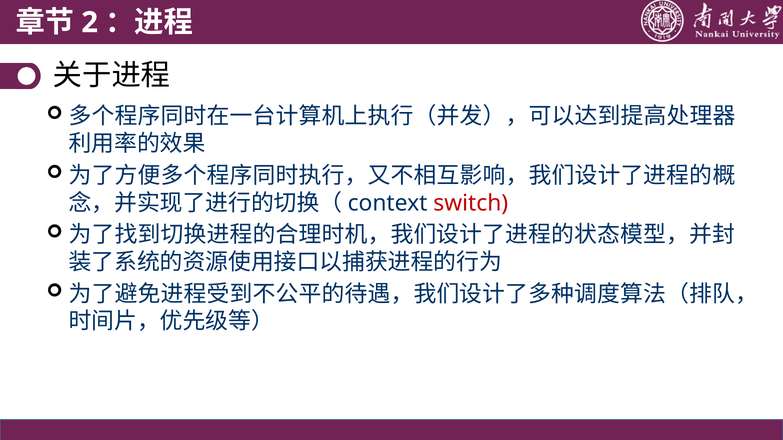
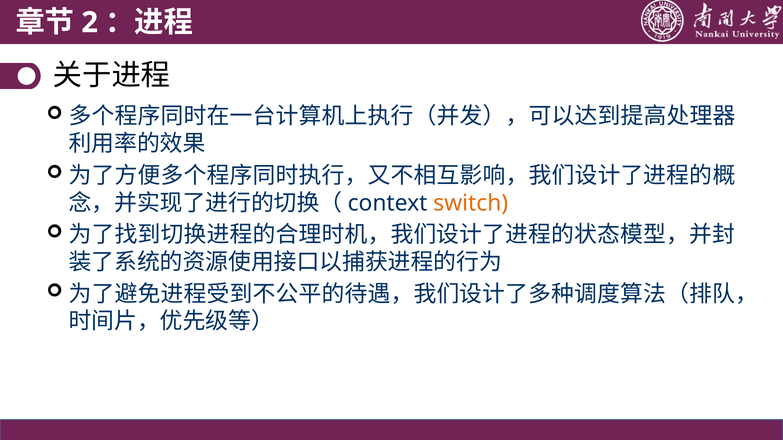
switch colour: red -> orange (471, 203)
